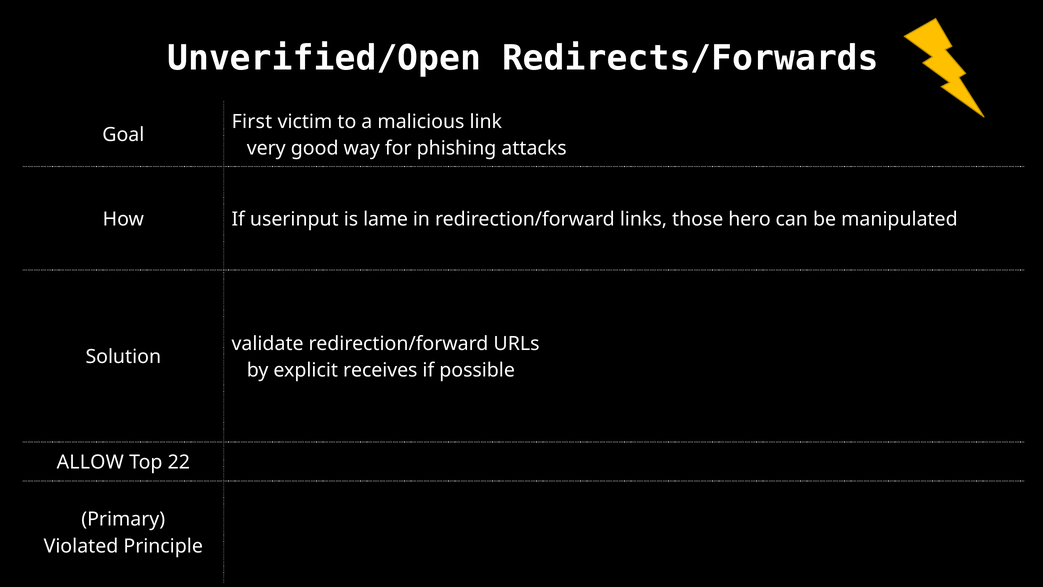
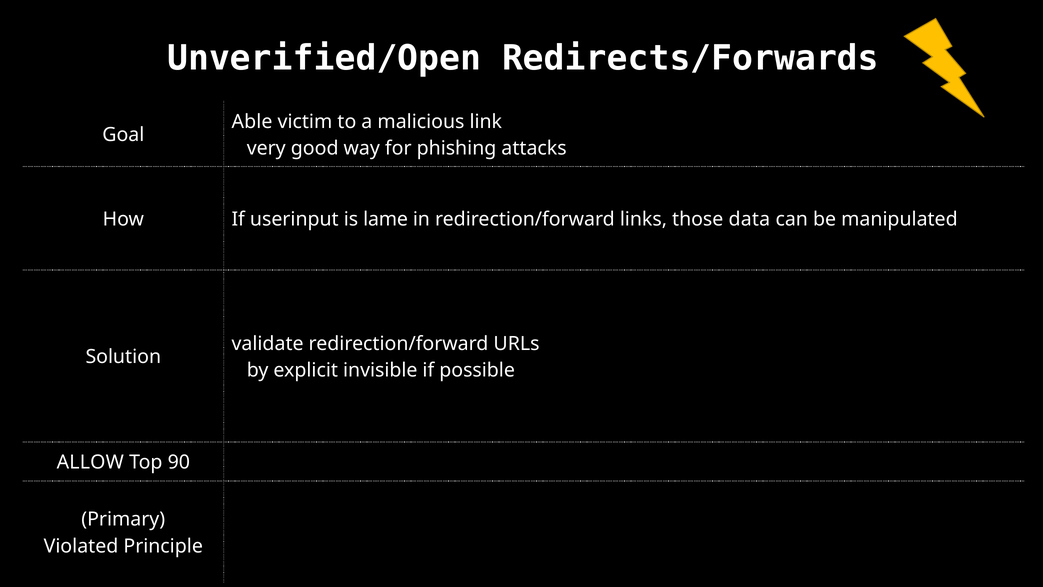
First: First -> Able (252, 122)
hero: hero -> data (749, 219)
receives: receives -> invisible (380, 370)
22: 22 -> 90 (179, 462)
